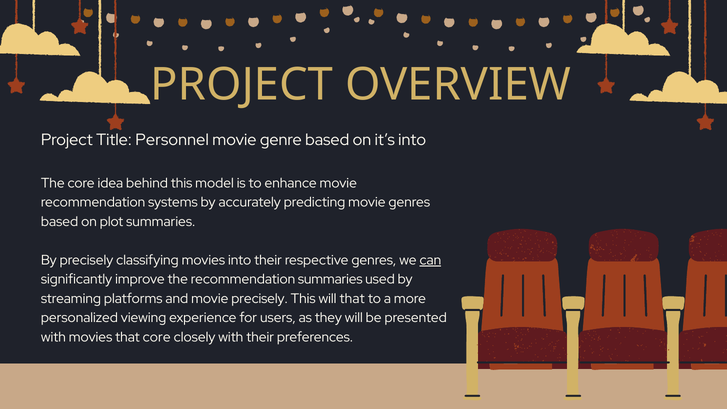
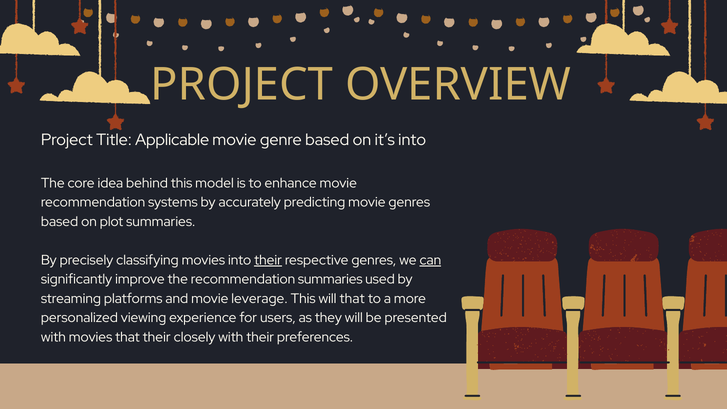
Personnel: Personnel -> Applicable (172, 140)
their underline: none -> present (268, 260)
movie precisely: precisely -> leverage (260, 299)
that core: core -> their (157, 337)
